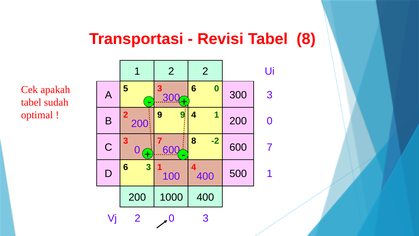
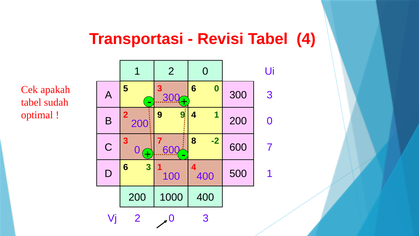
Tabel 8: 8 -> 4 (306, 39)
2 2: 2 -> 0 (205, 71)
